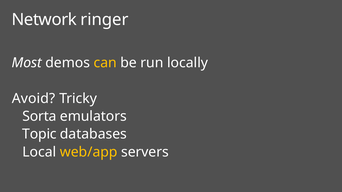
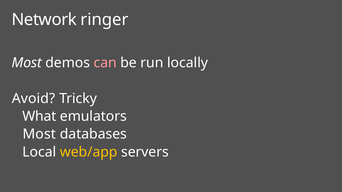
can colour: yellow -> pink (105, 63)
Sorta: Sorta -> What (39, 117)
Topic: Topic -> Most (39, 134)
